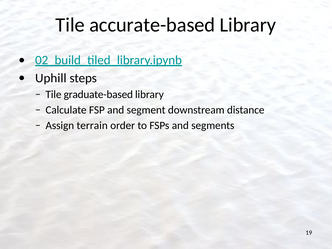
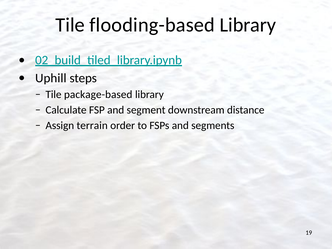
accurate-based: accurate-based -> flooding-based (152, 25)
graduate-based: graduate-based -> package-based (98, 95)
